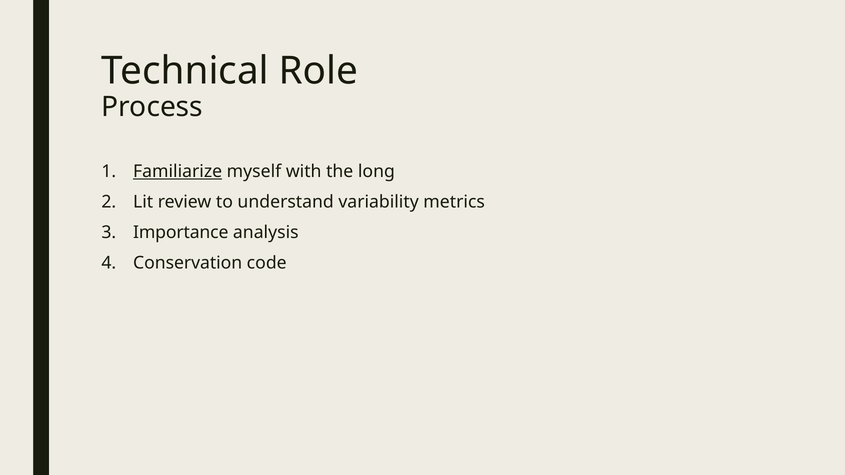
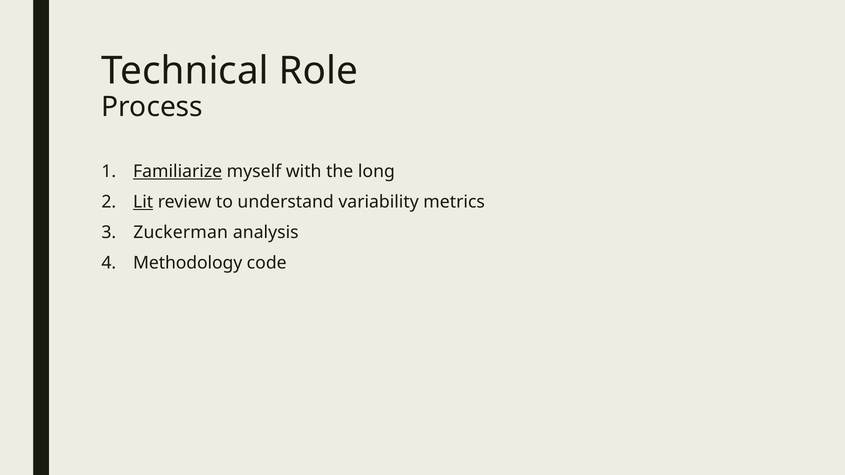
Lit underline: none -> present (143, 202)
Importance: Importance -> Zuckerman (181, 233)
Conservation: Conservation -> Methodology (188, 263)
